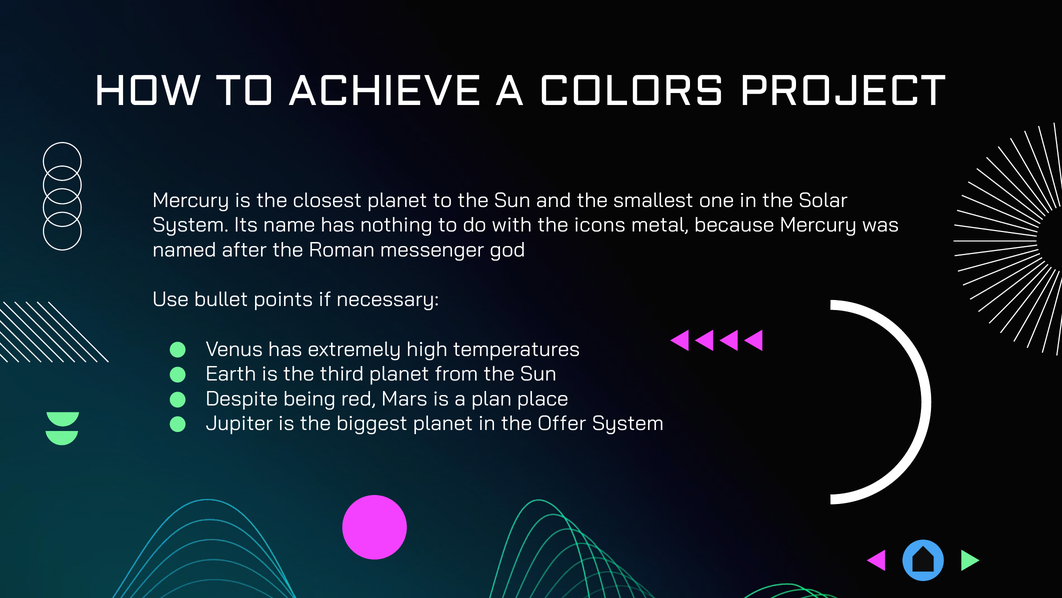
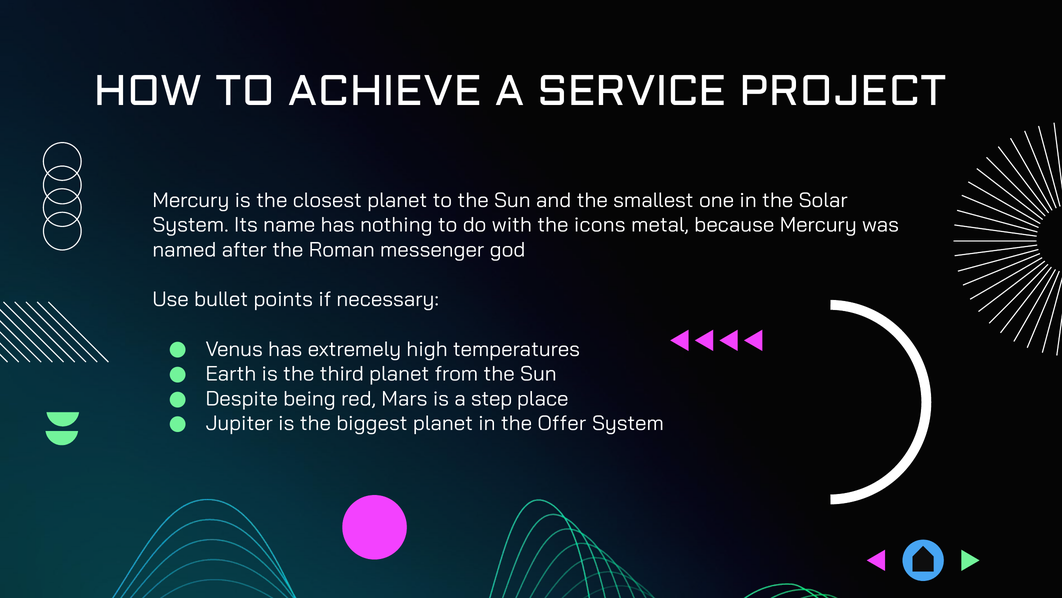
COLORS: COLORS -> SERVICE (632, 91)
plan: plan -> step (492, 398)
